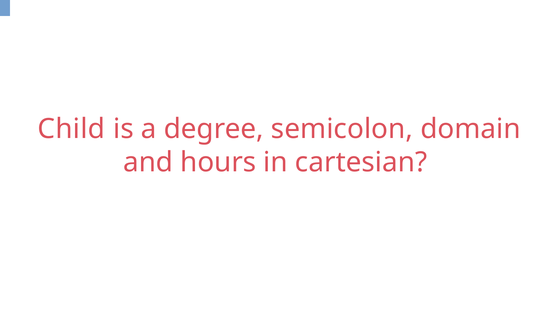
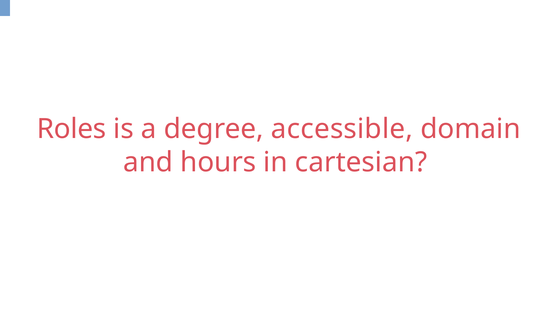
Child: Child -> Roles (72, 129)
semicolon: semicolon -> accessible (342, 129)
